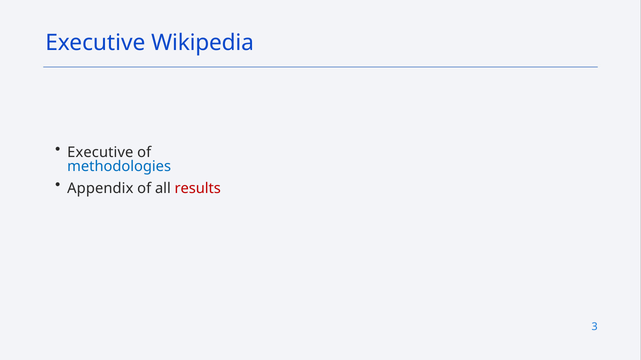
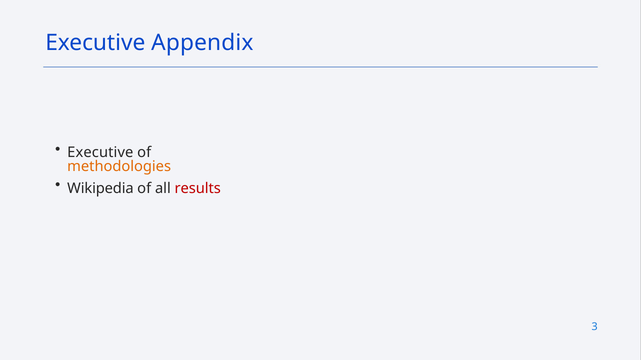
Wikipedia: Wikipedia -> Appendix (202, 43)
methodologies colour: blue -> orange (119, 167)
Appendix: Appendix -> Wikipedia (100, 188)
